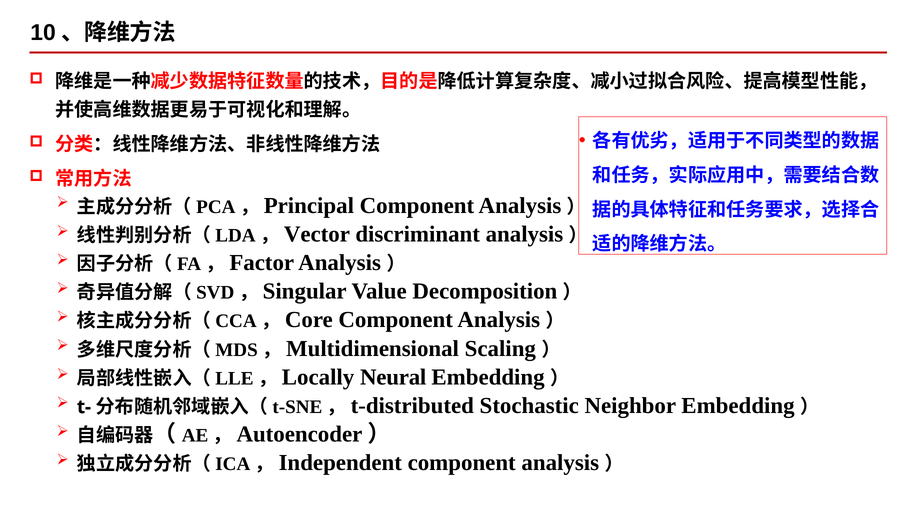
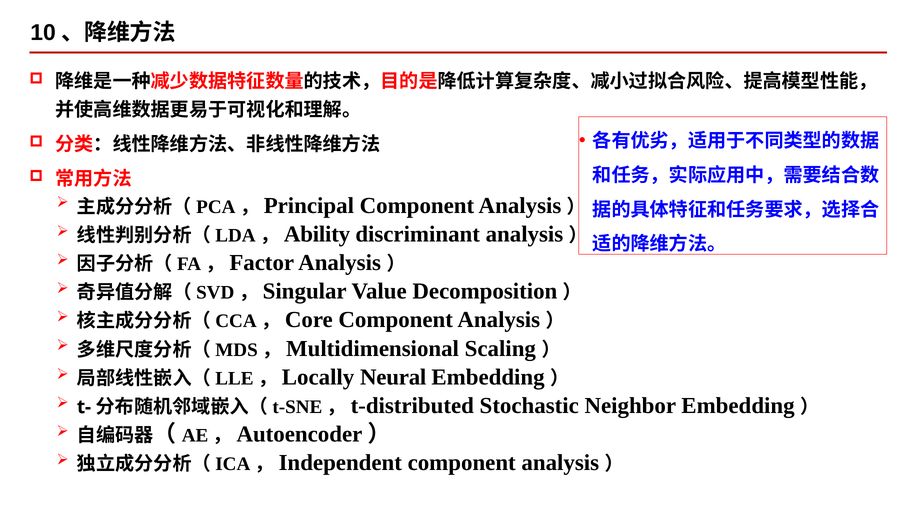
Vector: Vector -> Ability (317, 234)
